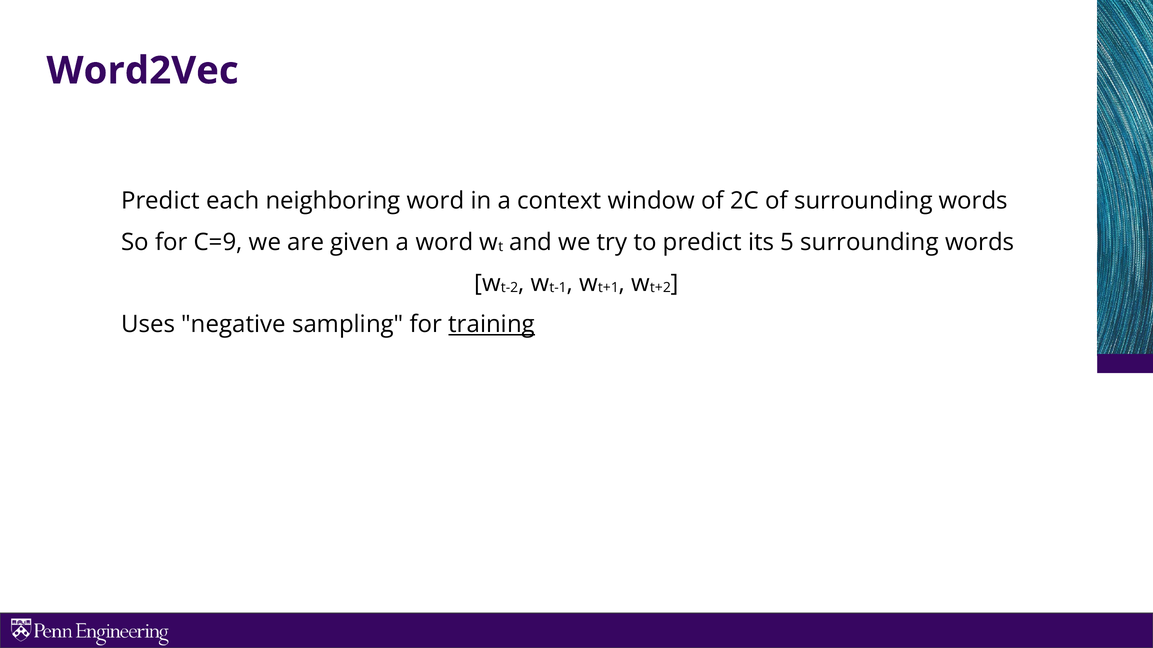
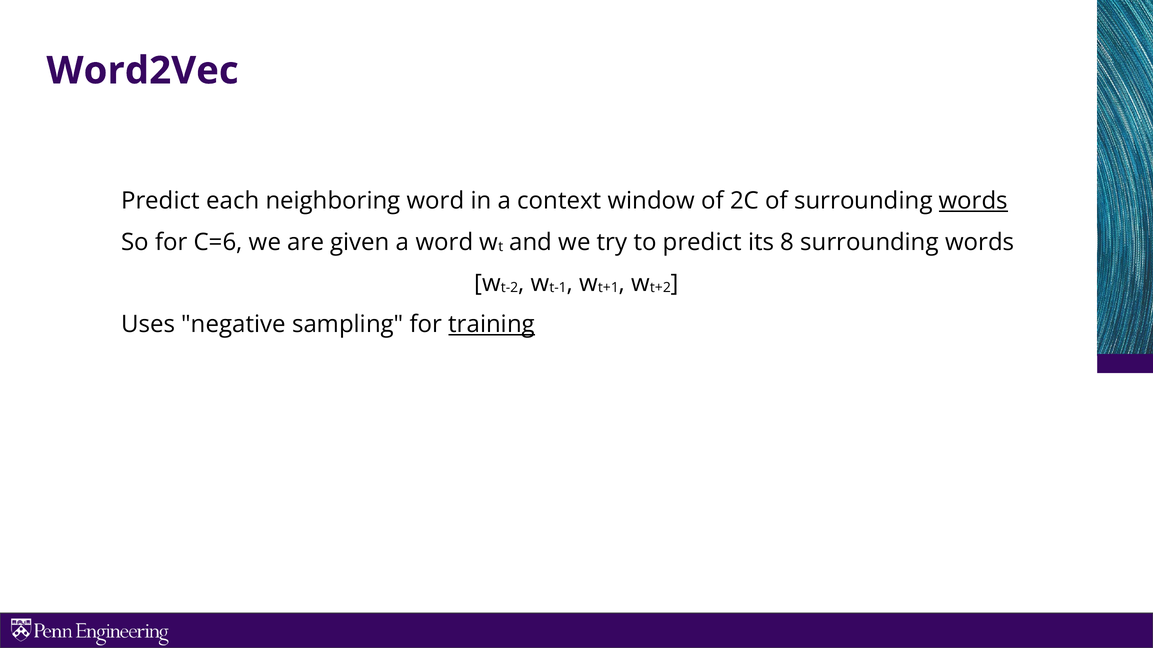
words underline: none -> present (973, 201)
C=9: C=9 -> C=6 (218, 242)
5: 5 -> 8 (787, 242)
